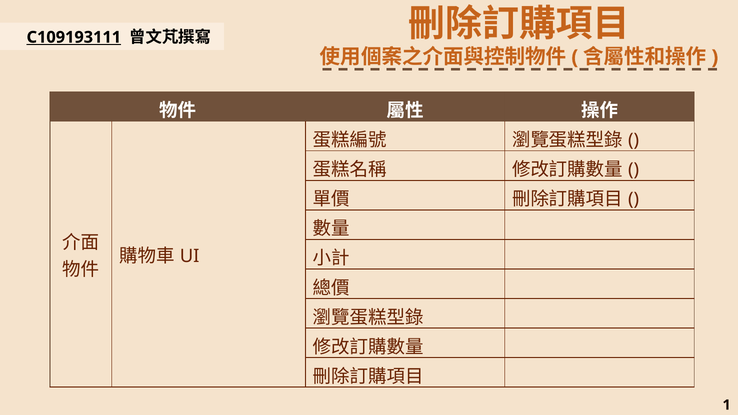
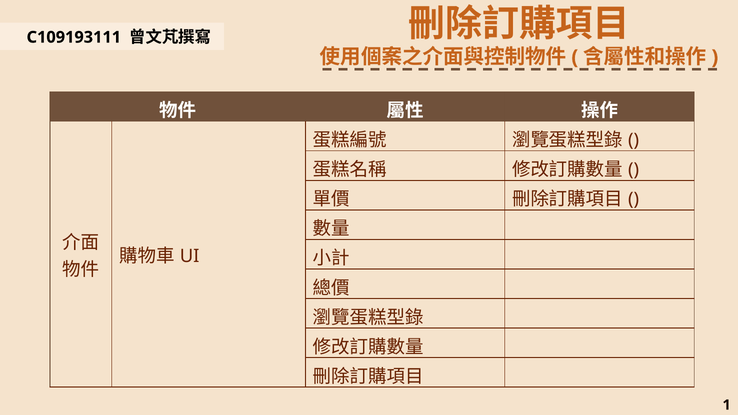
C109193111 underline: present -> none (74, 37)
